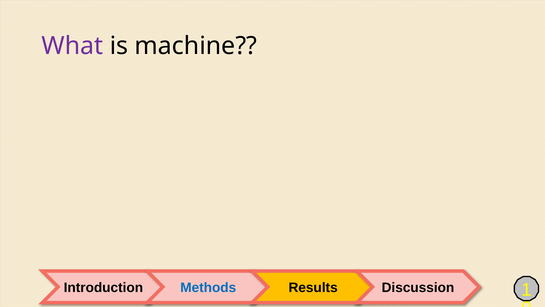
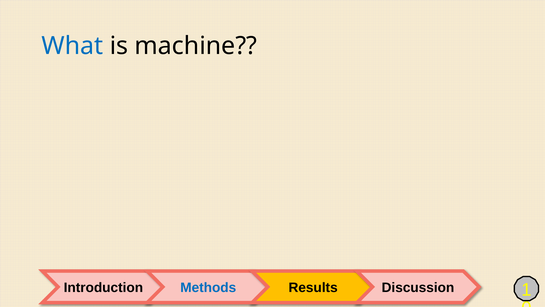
What colour: purple -> blue (72, 46)
